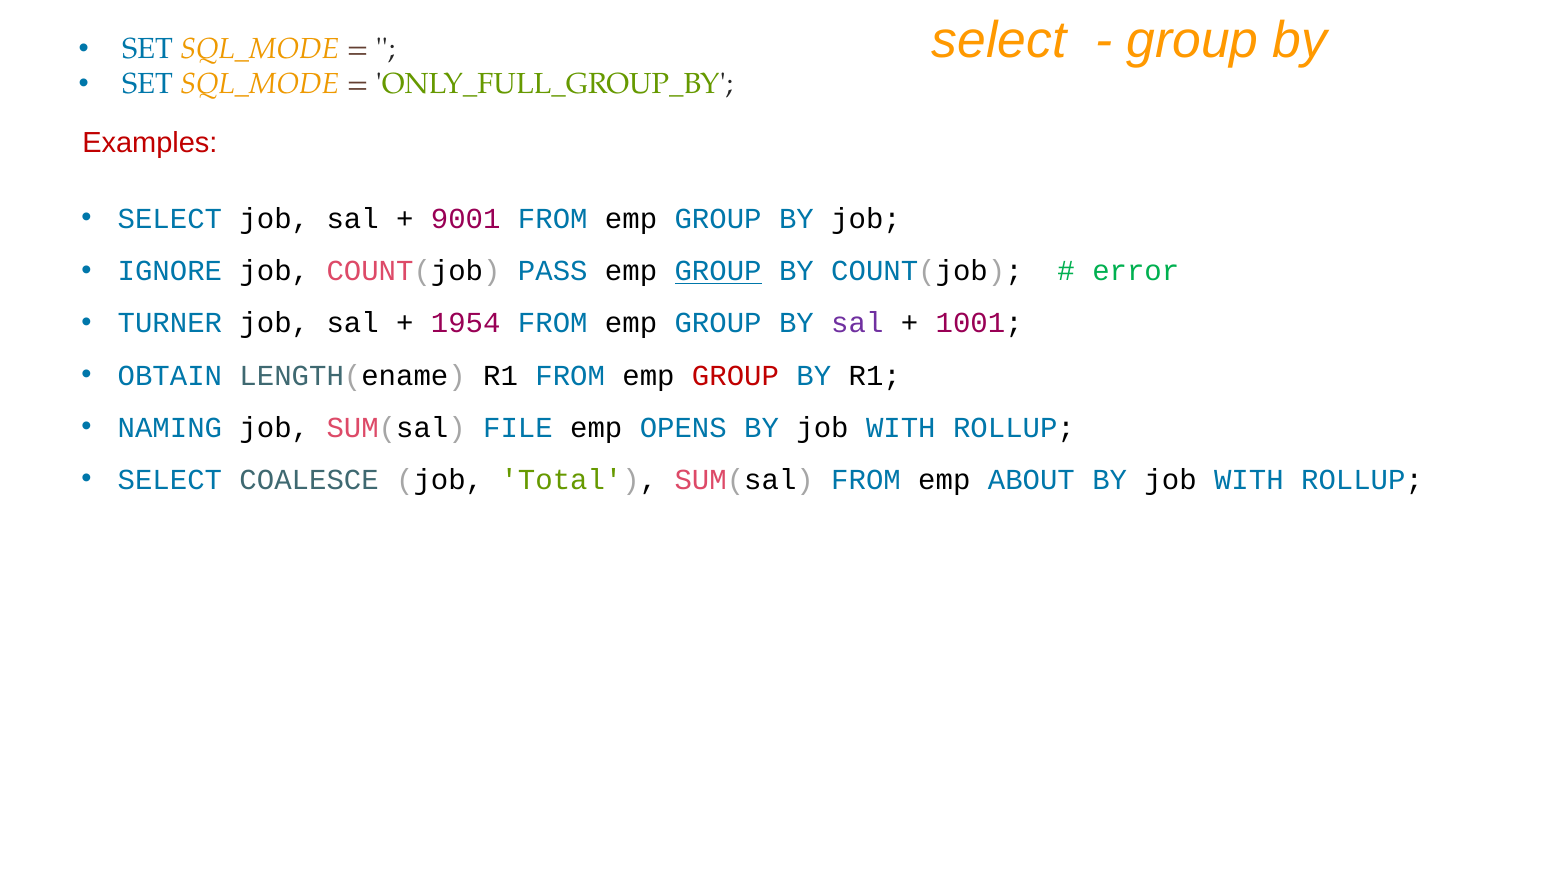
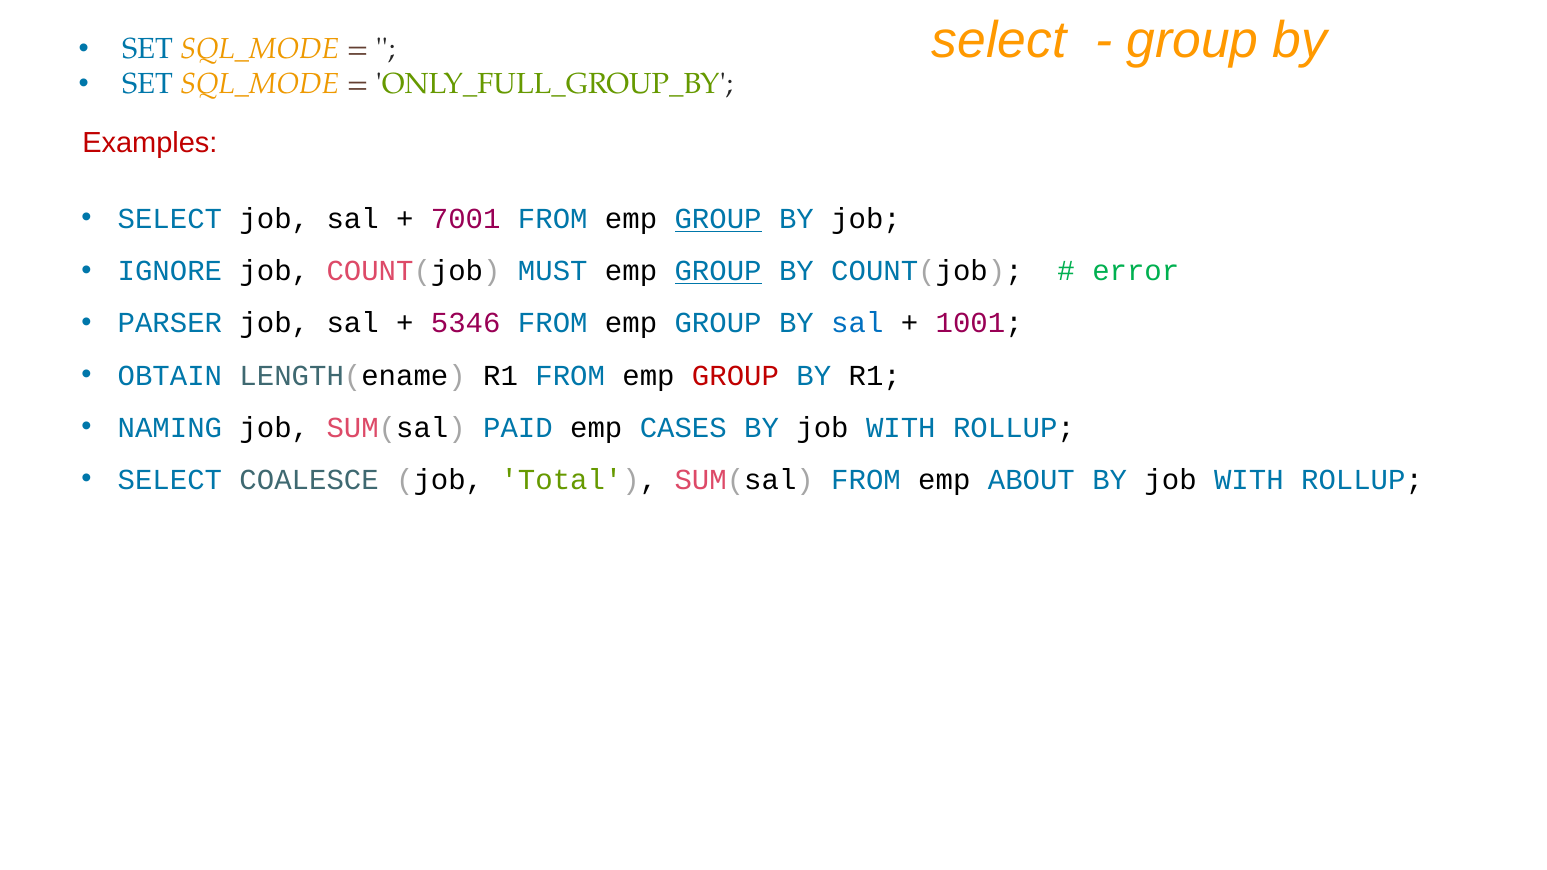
9001: 9001 -> 7001 (466, 219)
GROUP underline: none -> present (718, 219)
PASS: PASS -> MUST (553, 271)
TURNER: TURNER -> PARSER (170, 323)
1954: 1954 -> 5346 (466, 323)
sal colour: purple -> blue (857, 323)
FILE: FILE -> PAID (518, 428)
OPENS: OPENS -> CASES (683, 428)
